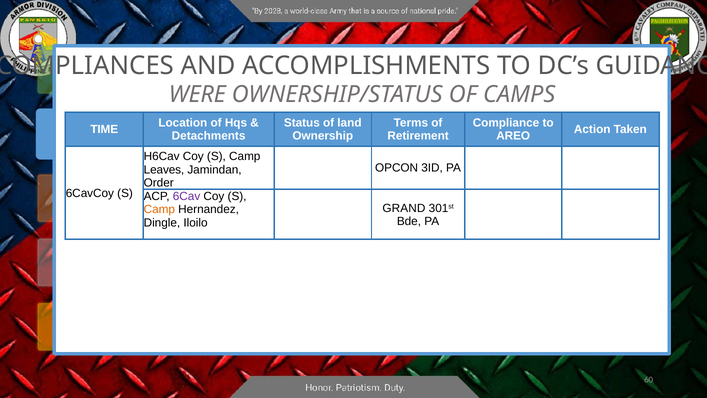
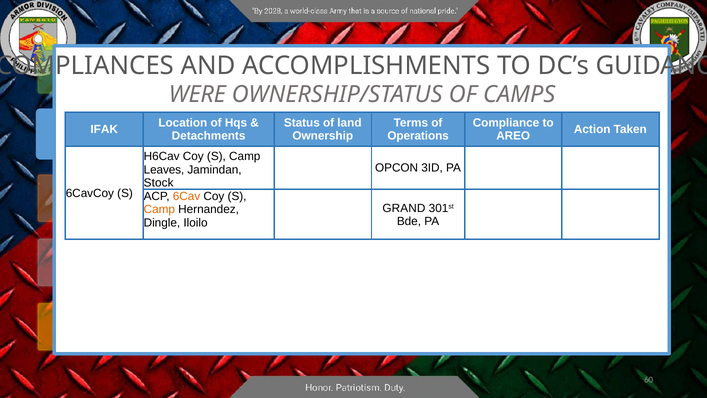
TIME: TIME -> IFAK (104, 129)
Retirement: Retirement -> Operations (418, 136)
Order: Order -> Stock (159, 183)
6Cav colour: purple -> orange (187, 196)
